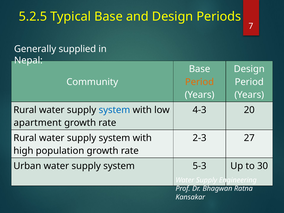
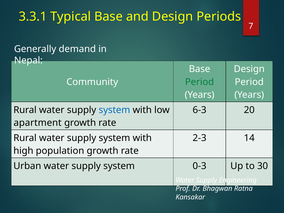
5.2.5: 5.2.5 -> 3.3.1 (33, 17)
supplied: supplied -> demand (77, 49)
Period colour: orange -> green (200, 82)
4-3: 4-3 -> 6-3 (200, 110)
27: 27 -> 14 (249, 138)
5-3: 5-3 -> 0-3 (200, 166)
